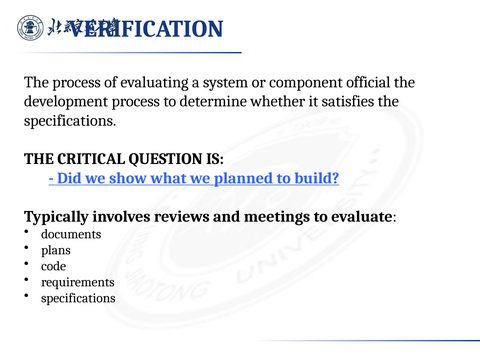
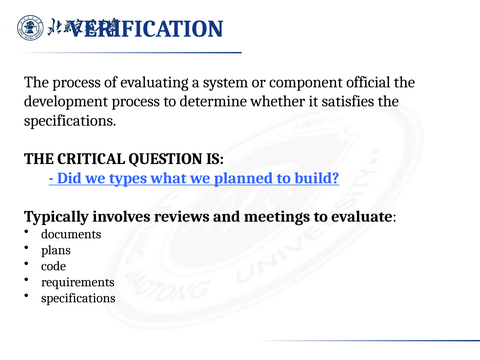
show: show -> types (128, 178)
